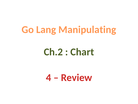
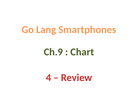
Manipulating: Manipulating -> Smartphones (87, 30)
Ch.2: Ch.2 -> Ch.9 (53, 52)
